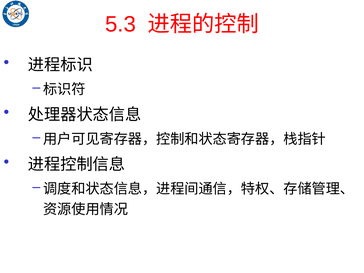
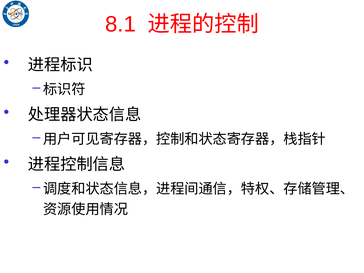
5.3: 5.3 -> 8.1 (121, 24)
